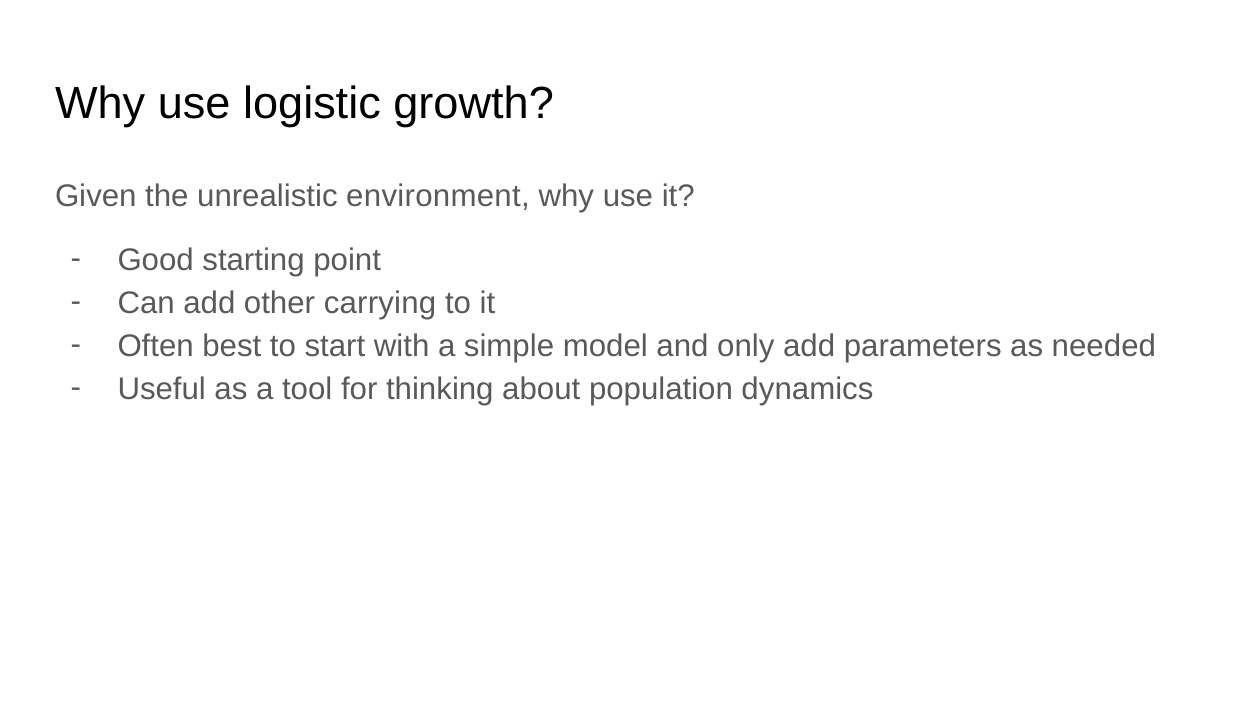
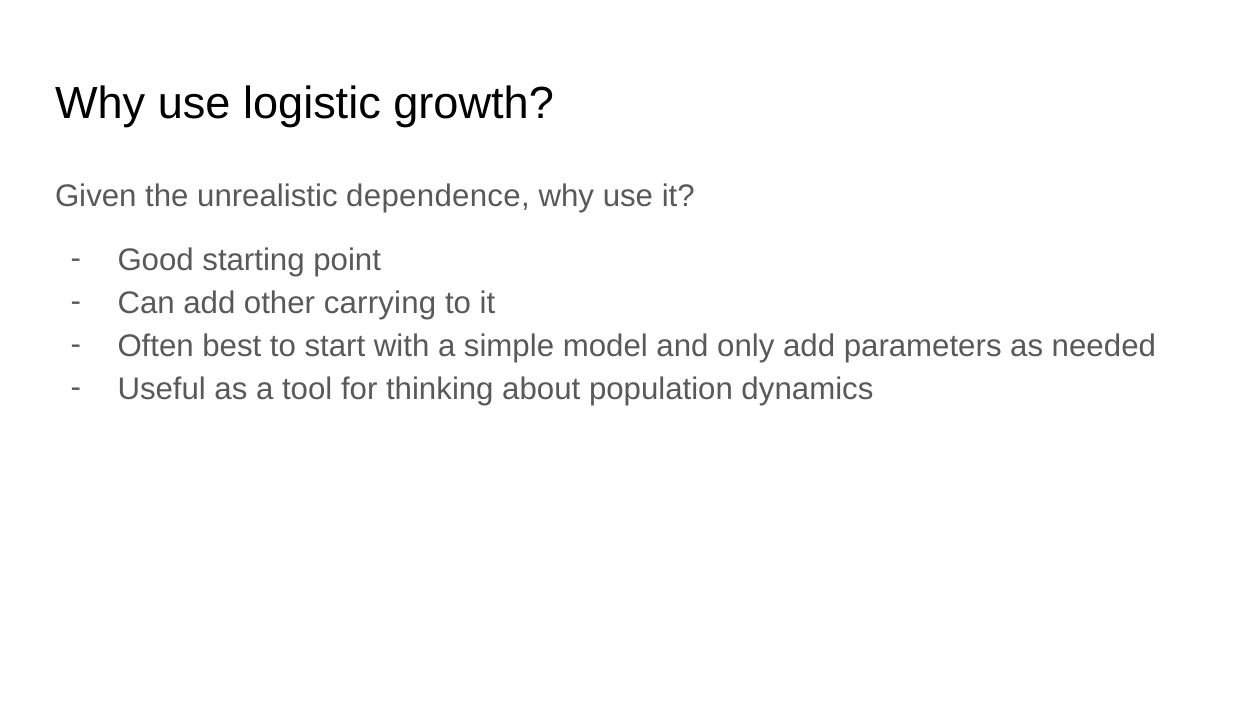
environment: environment -> dependence (438, 196)
